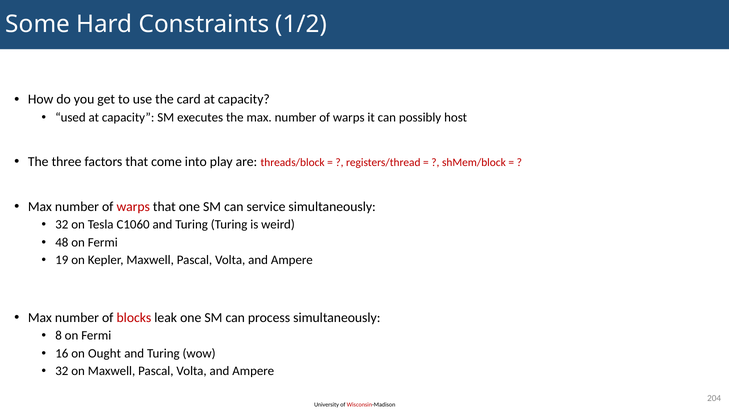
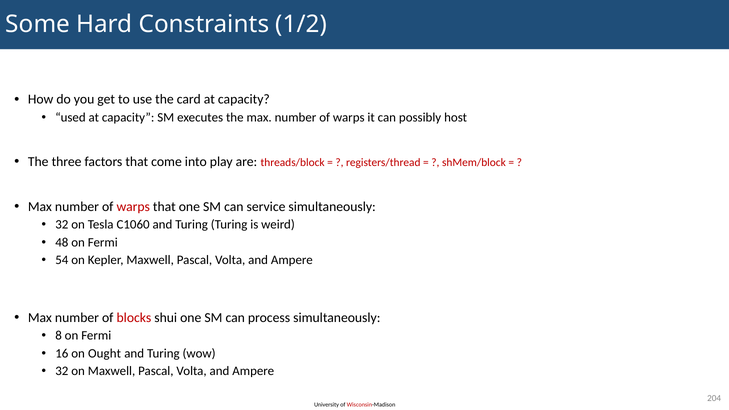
19: 19 -> 54 (62, 260)
leak: leak -> shui (166, 318)
